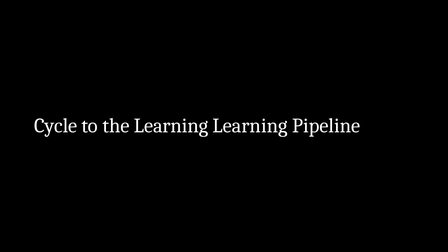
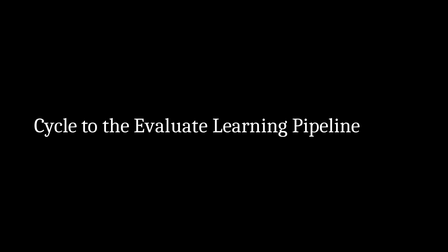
the Learning: Learning -> Evaluate (171, 126)
